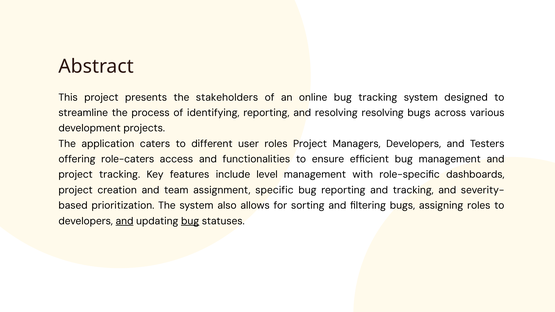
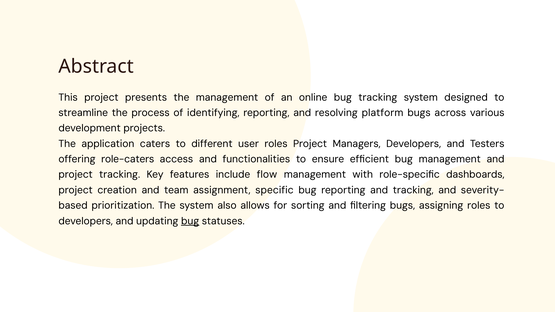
the stakeholders: stakeholders -> management (227, 97)
resolving resolving: resolving -> platform (383, 113)
level: level -> flow (267, 175)
and underline: present -> none (125, 221)
